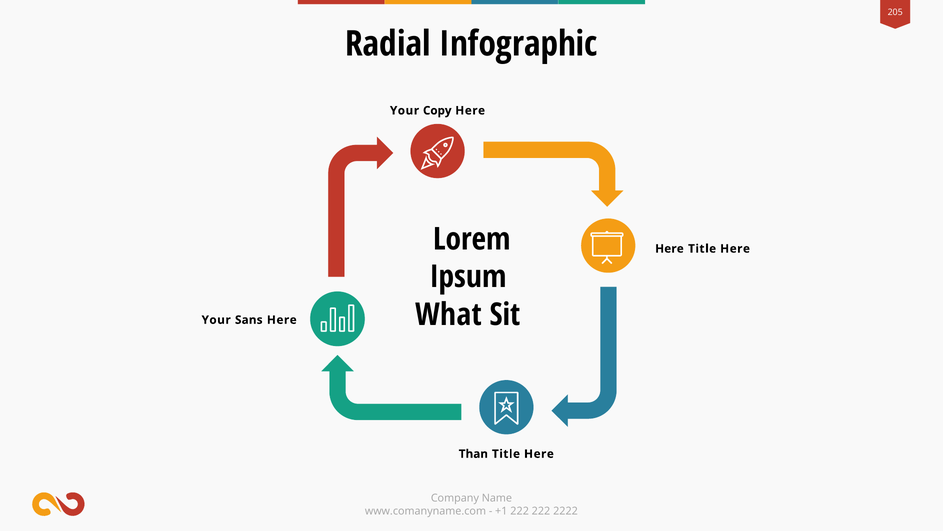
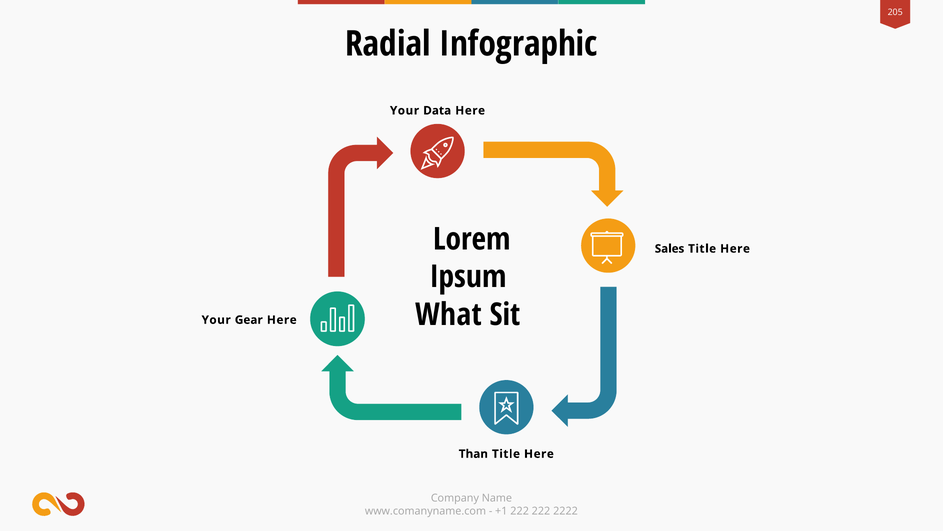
Copy: Copy -> Data (437, 110)
Here: Here -> Sales (670, 248)
Sans: Sans -> Gear (249, 320)
